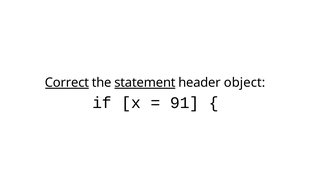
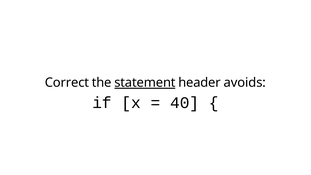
Correct underline: present -> none (67, 83)
object: object -> avoids (245, 83)
91: 91 -> 40 (185, 103)
